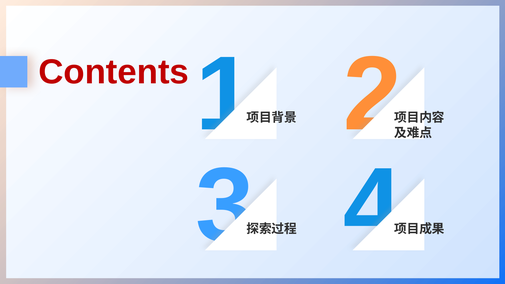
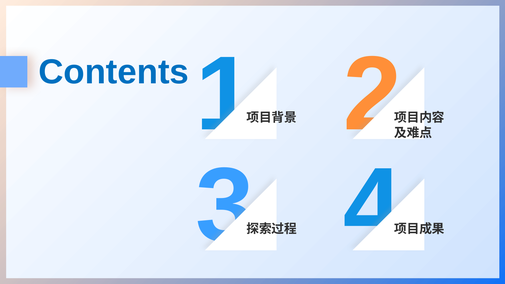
Contents colour: red -> blue (114, 72)
